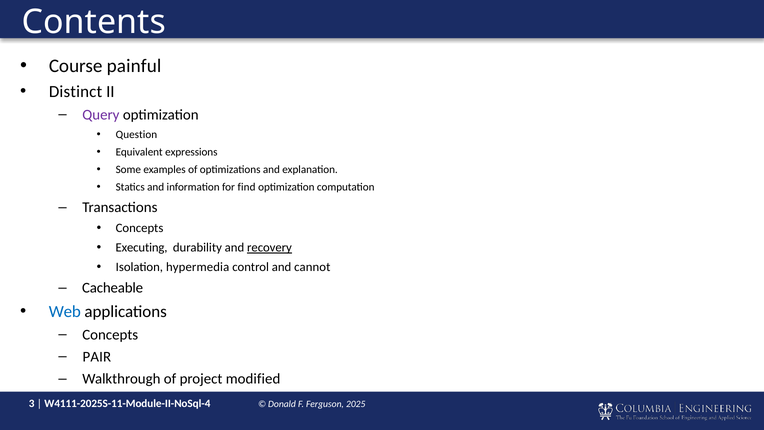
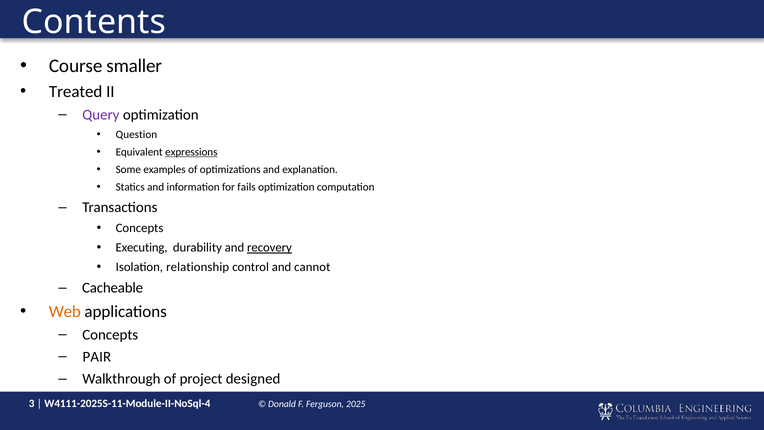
painful: painful -> smaller (134, 66)
Distinct: Distinct -> Treated (76, 92)
expressions underline: none -> present (191, 152)
find: find -> fails (247, 187)
hypermedia: hypermedia -> relationship (198, 267)
Web colour: blue -> orange (65, 311)
modified: modified -> designed (253, 379)
